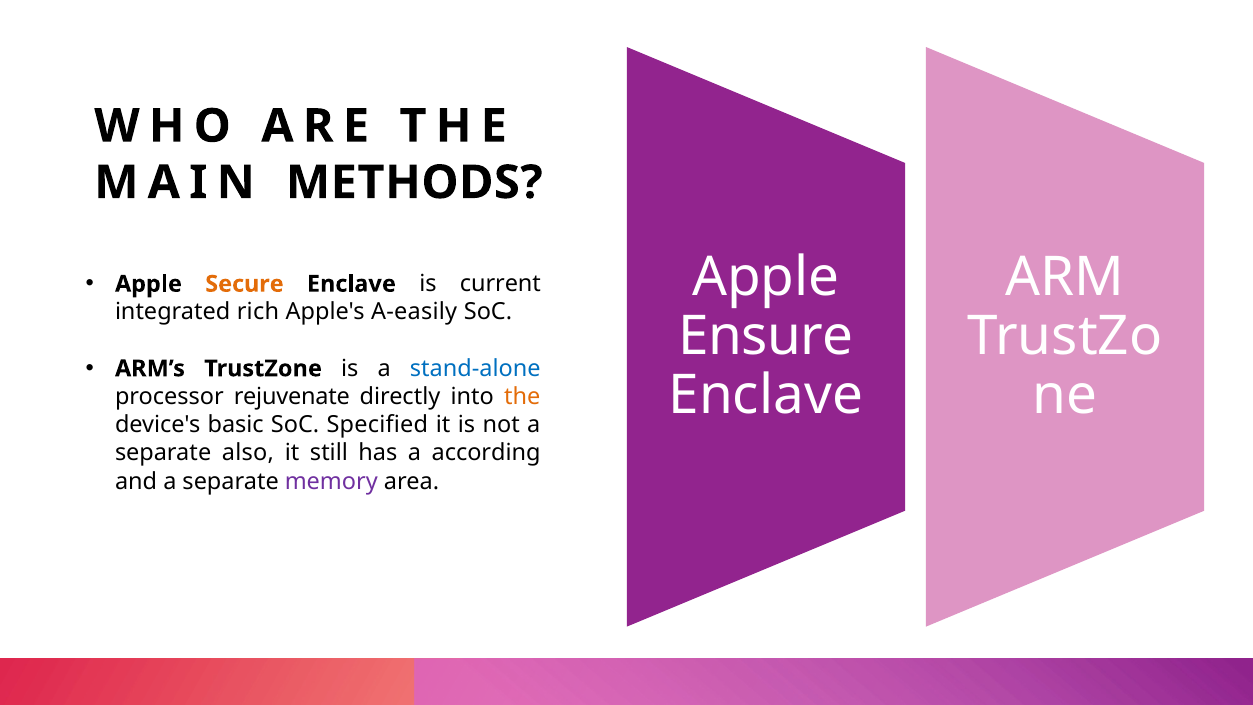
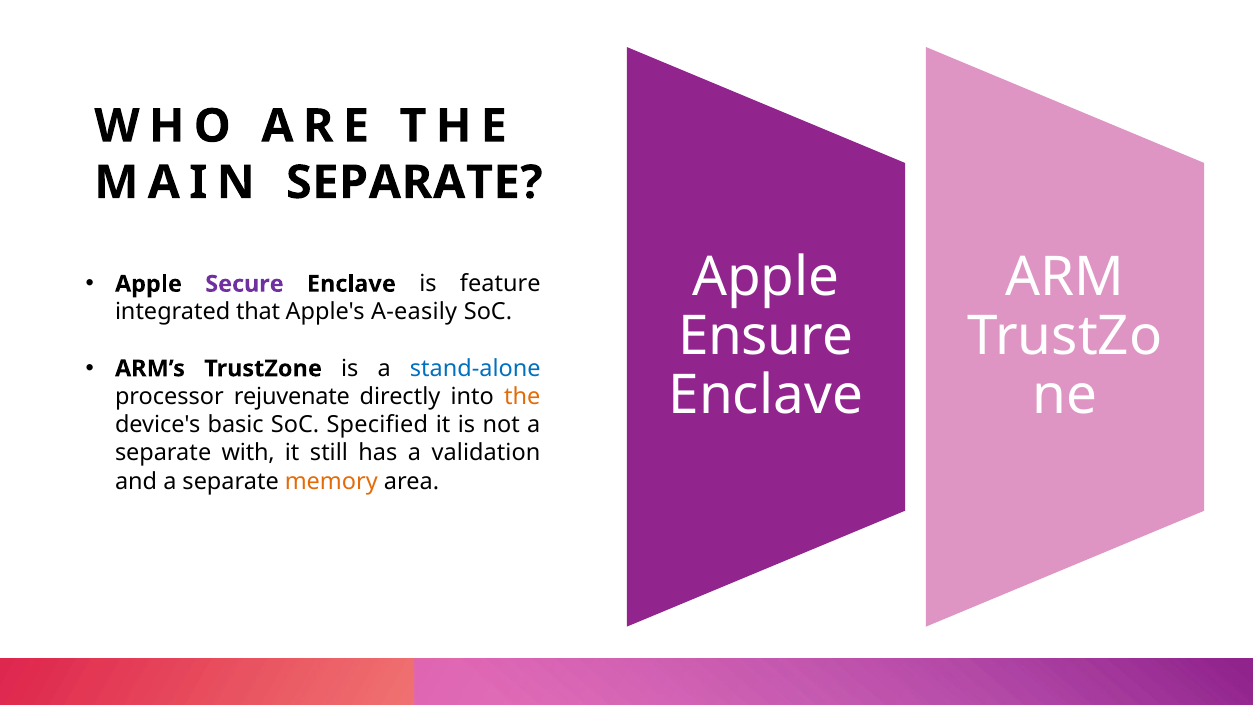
MAIN METHODS: METHODS -> SEPARATE (414, 183)
Secure colour: orange -> purple (244, 284)
current: current -> feature (500, 284)
rich: rich -> that (258, 312)
also: also -> with (248, 453)
according: according -> validation (486, 453)
memory colour: purple -> orange (331, 481)
